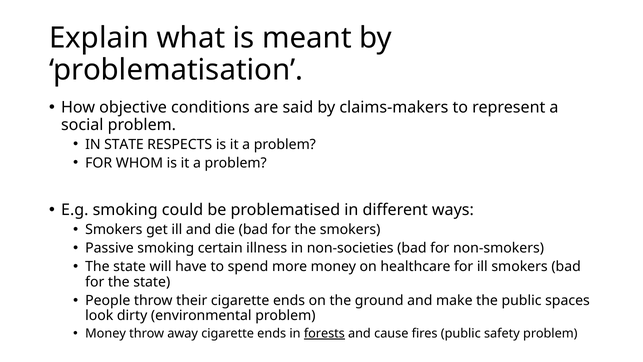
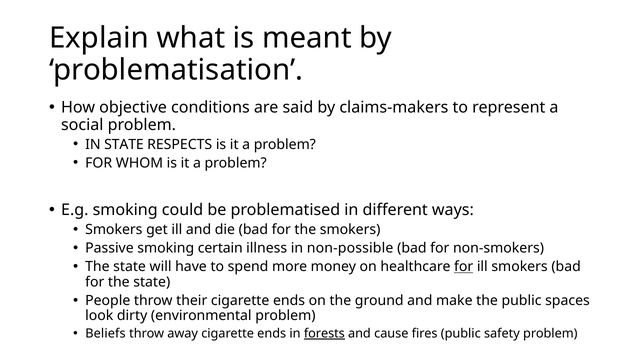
non-societies: non-societies -> non-possible (350, 248)
for underline: none -> present (464, 266)
Money: Money -> Beliefs (105, 333)
